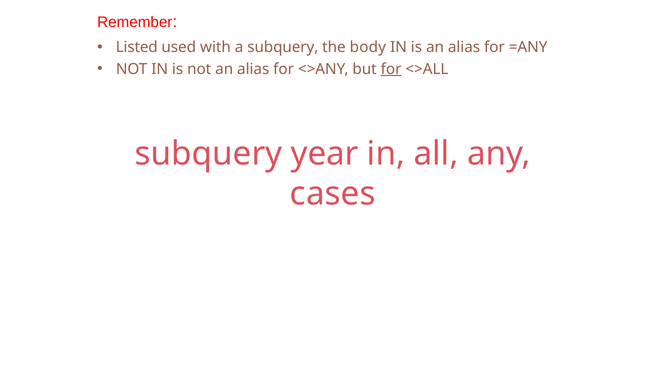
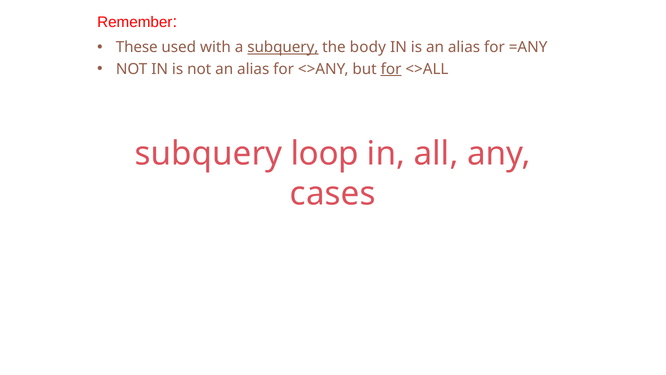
Listed: Listed -> These (137, 47)
subquery underline: none -> present (283, 47)
year: year -> loop (325, 154)
